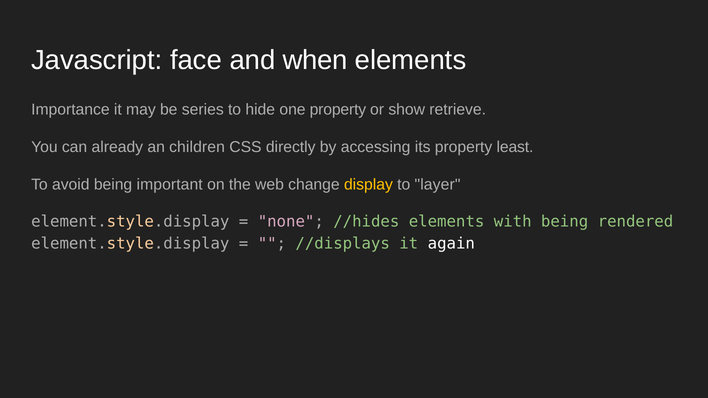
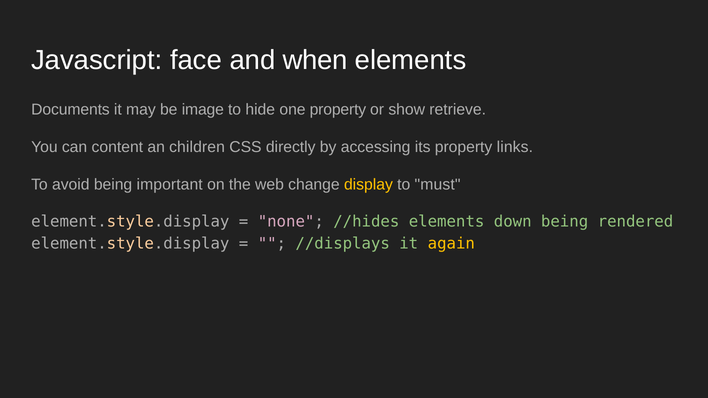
Importance: Importance -> Documents (70, 110)
series: series -> image (203, 110)
already: already -> content (117, 147)
least: least -> links (515, 147)
layer: layer -> must (438, 184)
with: with -> down (513, 222)
again colour: white -> yellow (451, 244)
